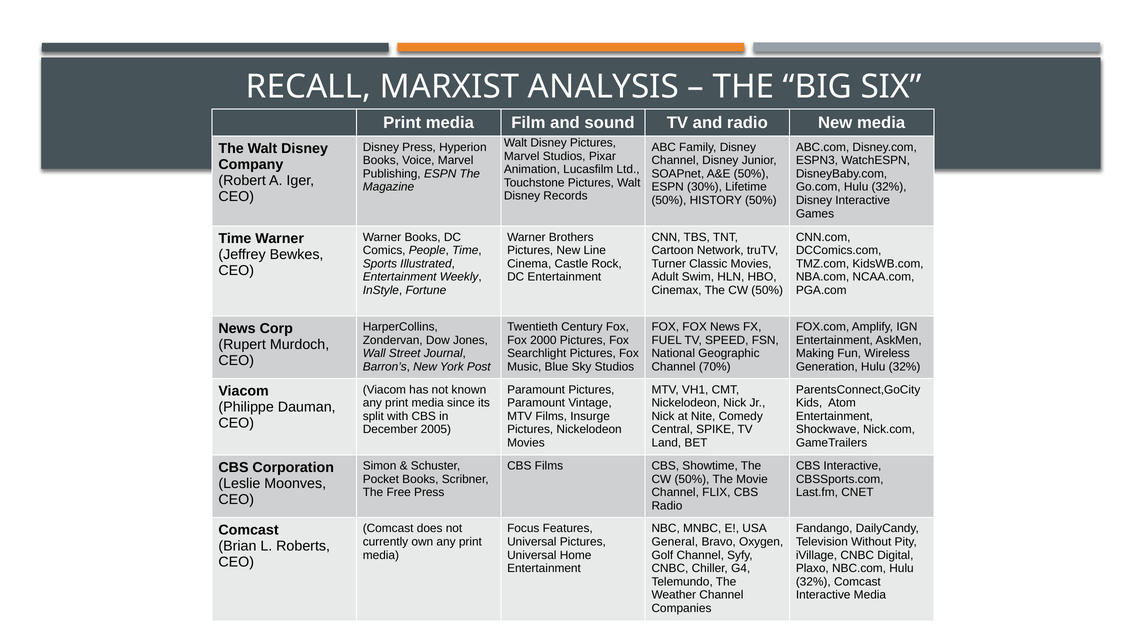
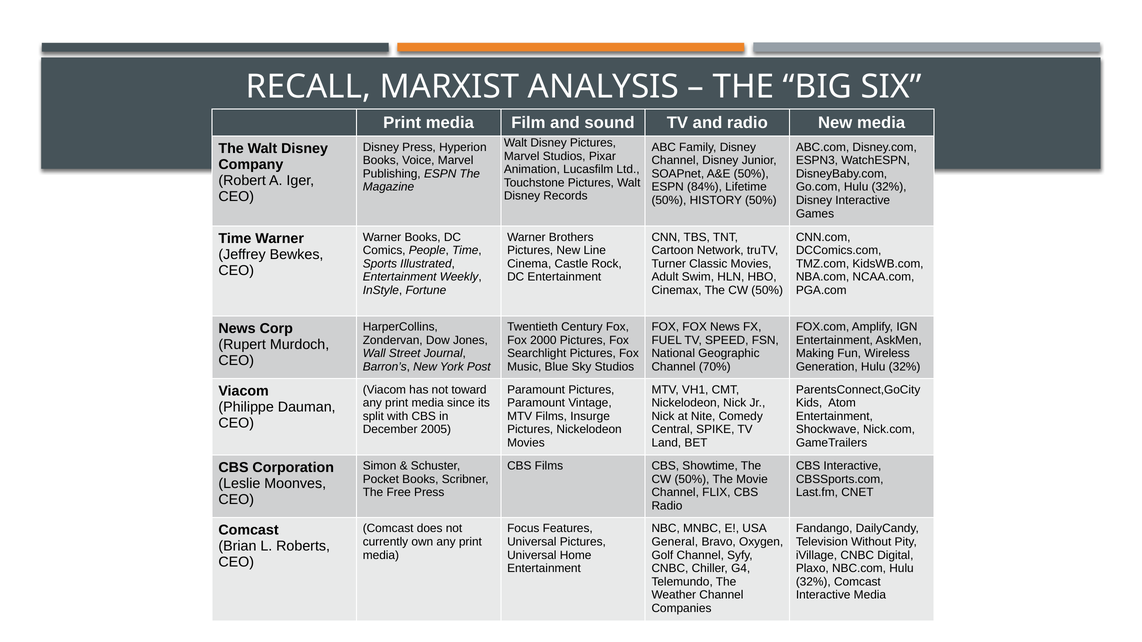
30%: 30% -> 84% (705, 187)
known: known -> toward (469, 390)
